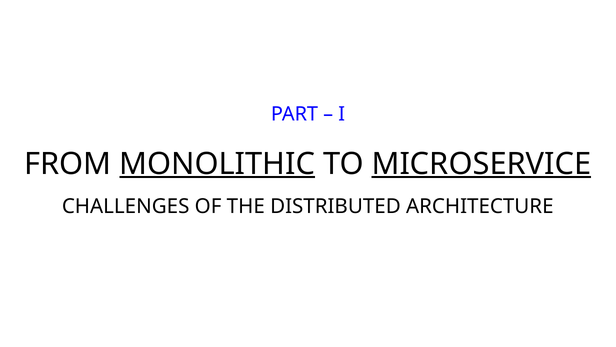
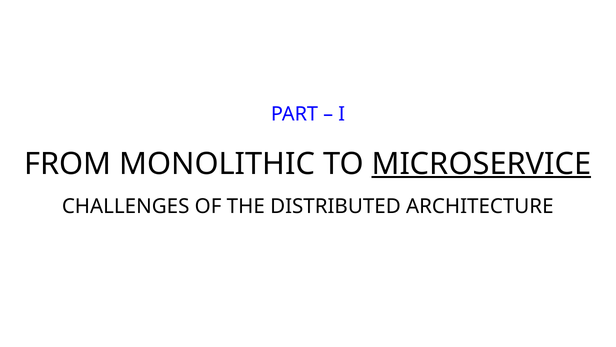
MONOLITHIC underline: present -> none (217, 164)
